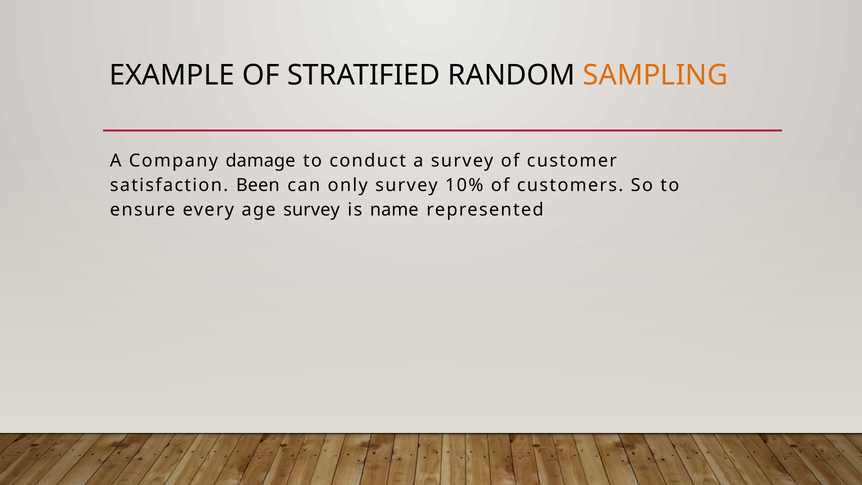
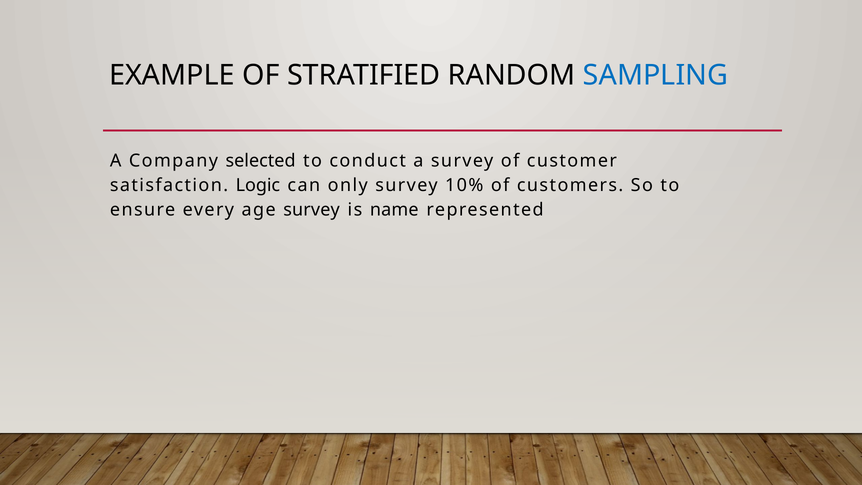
SAMPLING colour: orange -> blue (655, 75)
damage: damage -> selected (261, 161)
Been: Been -> Logic (258, 185)
